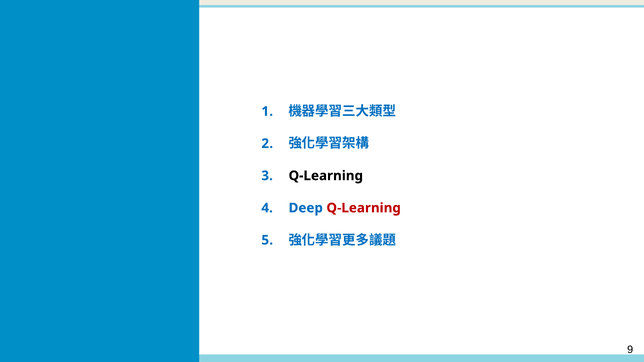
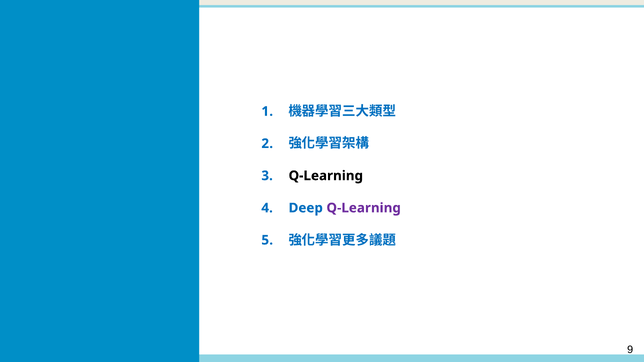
Q-Learning colour: red -> purple (364, 208)
